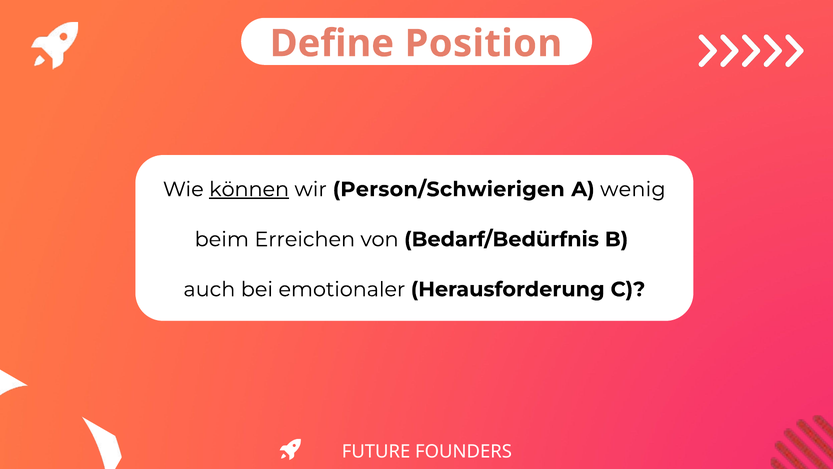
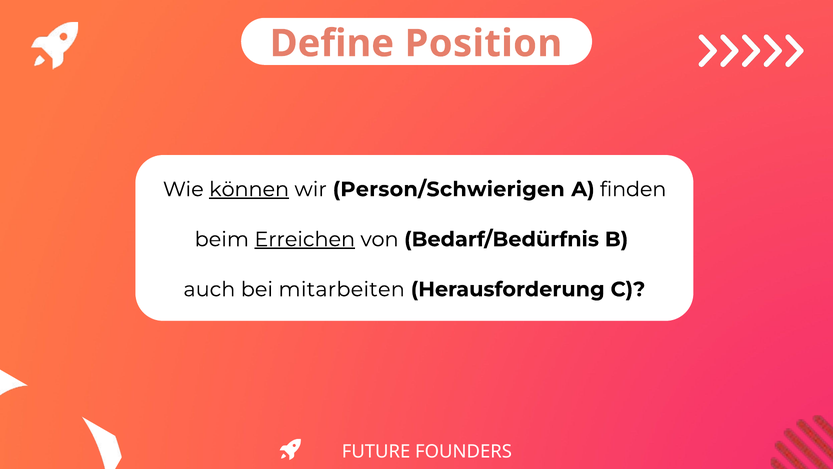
wenig: wenig -> finden (633, 189)
Erreichen underline: none -> present (305, 239)
emotionaler: emotionaler -> mitarbeiten (342, 289)
